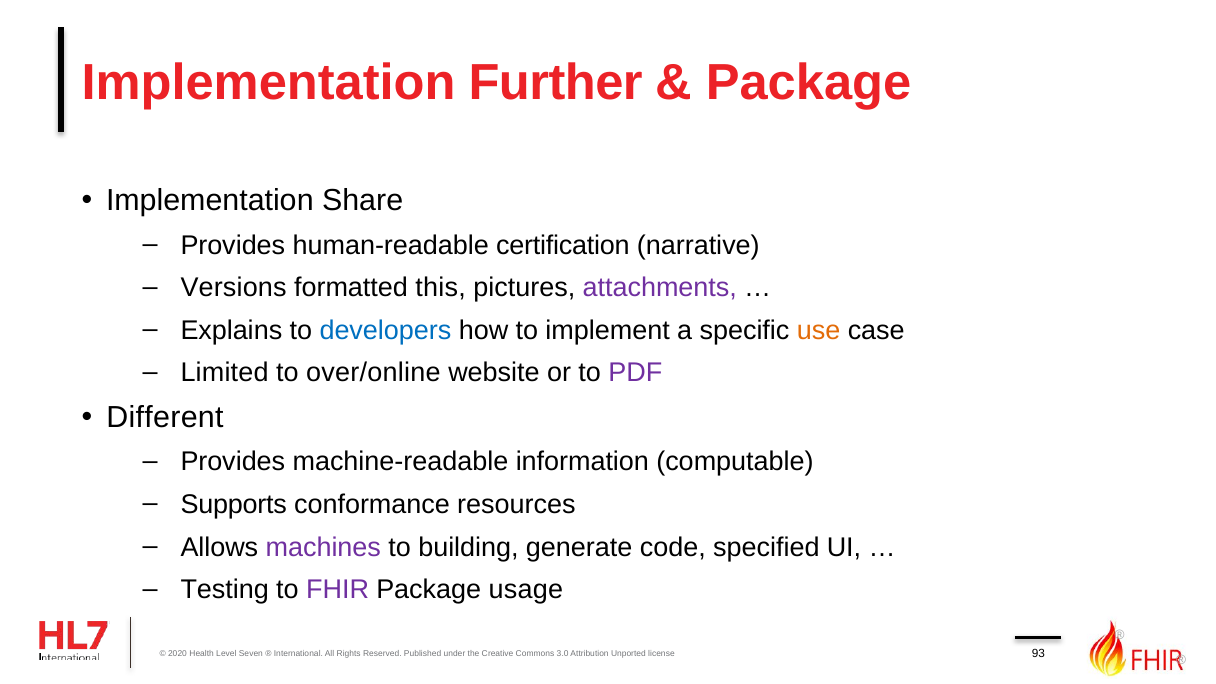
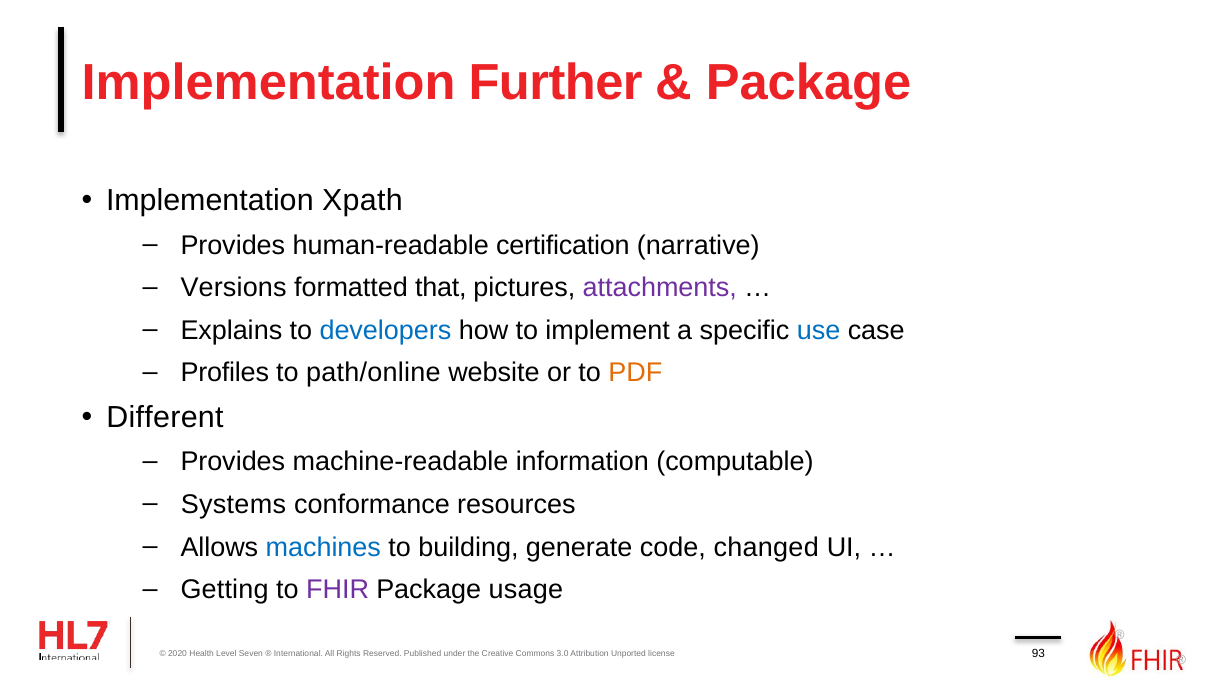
Share: Share -> Xpath (362, 201)
this: this -> that (441, 288)
use colour: orange -> blue (819, 330)
Limited: Limited -> Profiles (225, 373)
over/online: over/online -> path/online (373, 373)
PDF colour: purple -> orange (635, 373)
Supports: Supports -> Systems (233, 505)
machines colour: purple -> blue (323, 547)
specified: specified -> changed (766, 547)
Testing: Testing -> Getting (225, 590)
